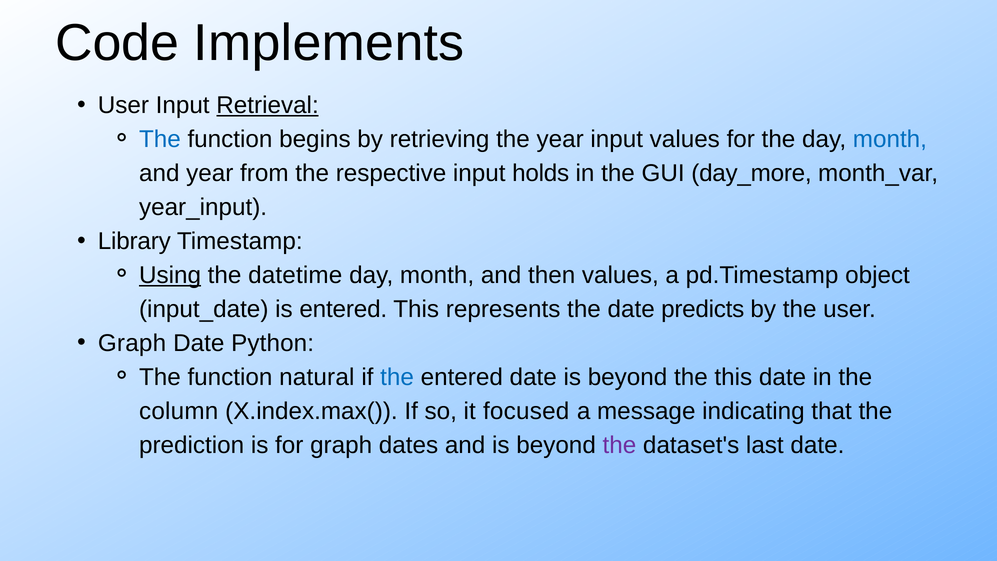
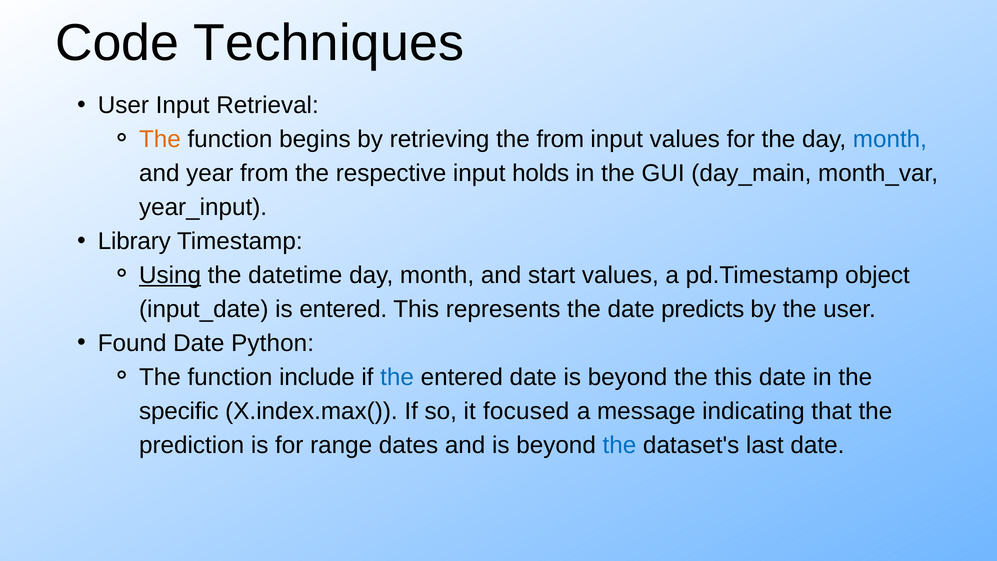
Implements: Implements -> Techniques (329, 43)
Retrieval underline: present -> none (268, 105)
The colour: blue -> orange (160, 139)
the year: year -> from (560, 139)
day_more: day_more -> day_main (751, 173)
then: then -> start (552, 275)
Graph: Graph -> Found (132, 343)
natural: natural -> include (317, 377)
column: column -> specific (179, 411)
for graph: graph -> range (341, 445)
the colour: purple -> blue (619, 445)
